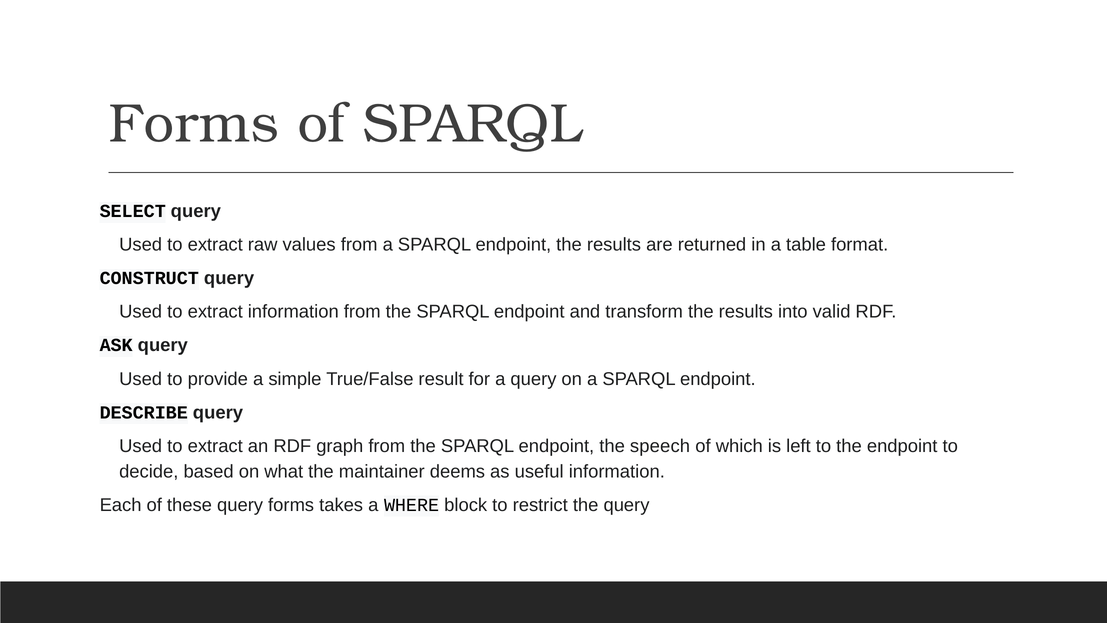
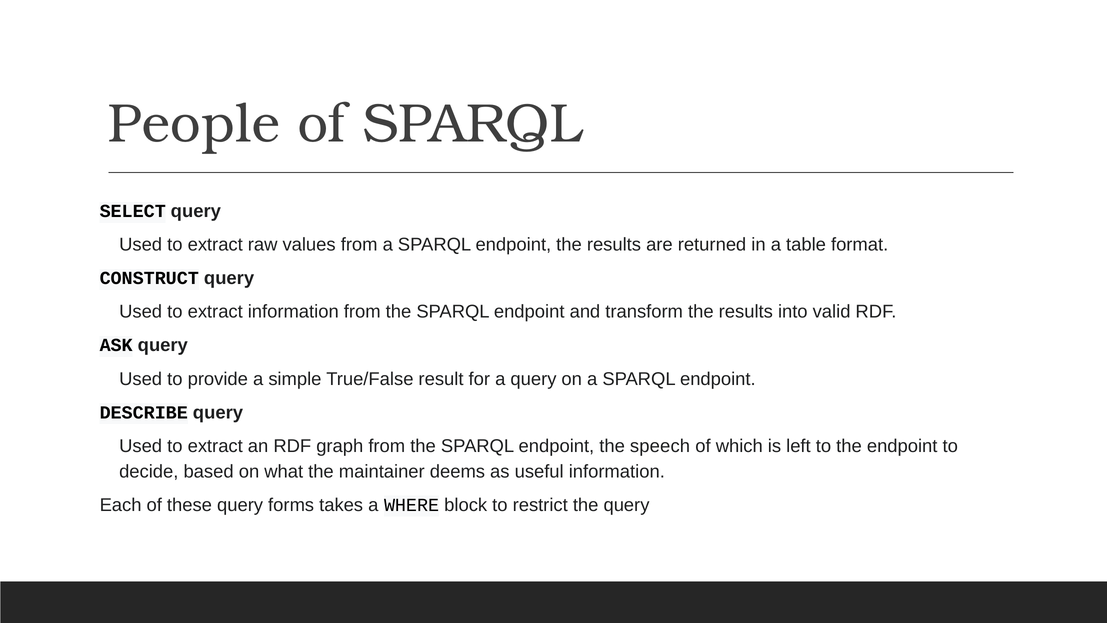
Forms: Forms -> People (194, 124)
